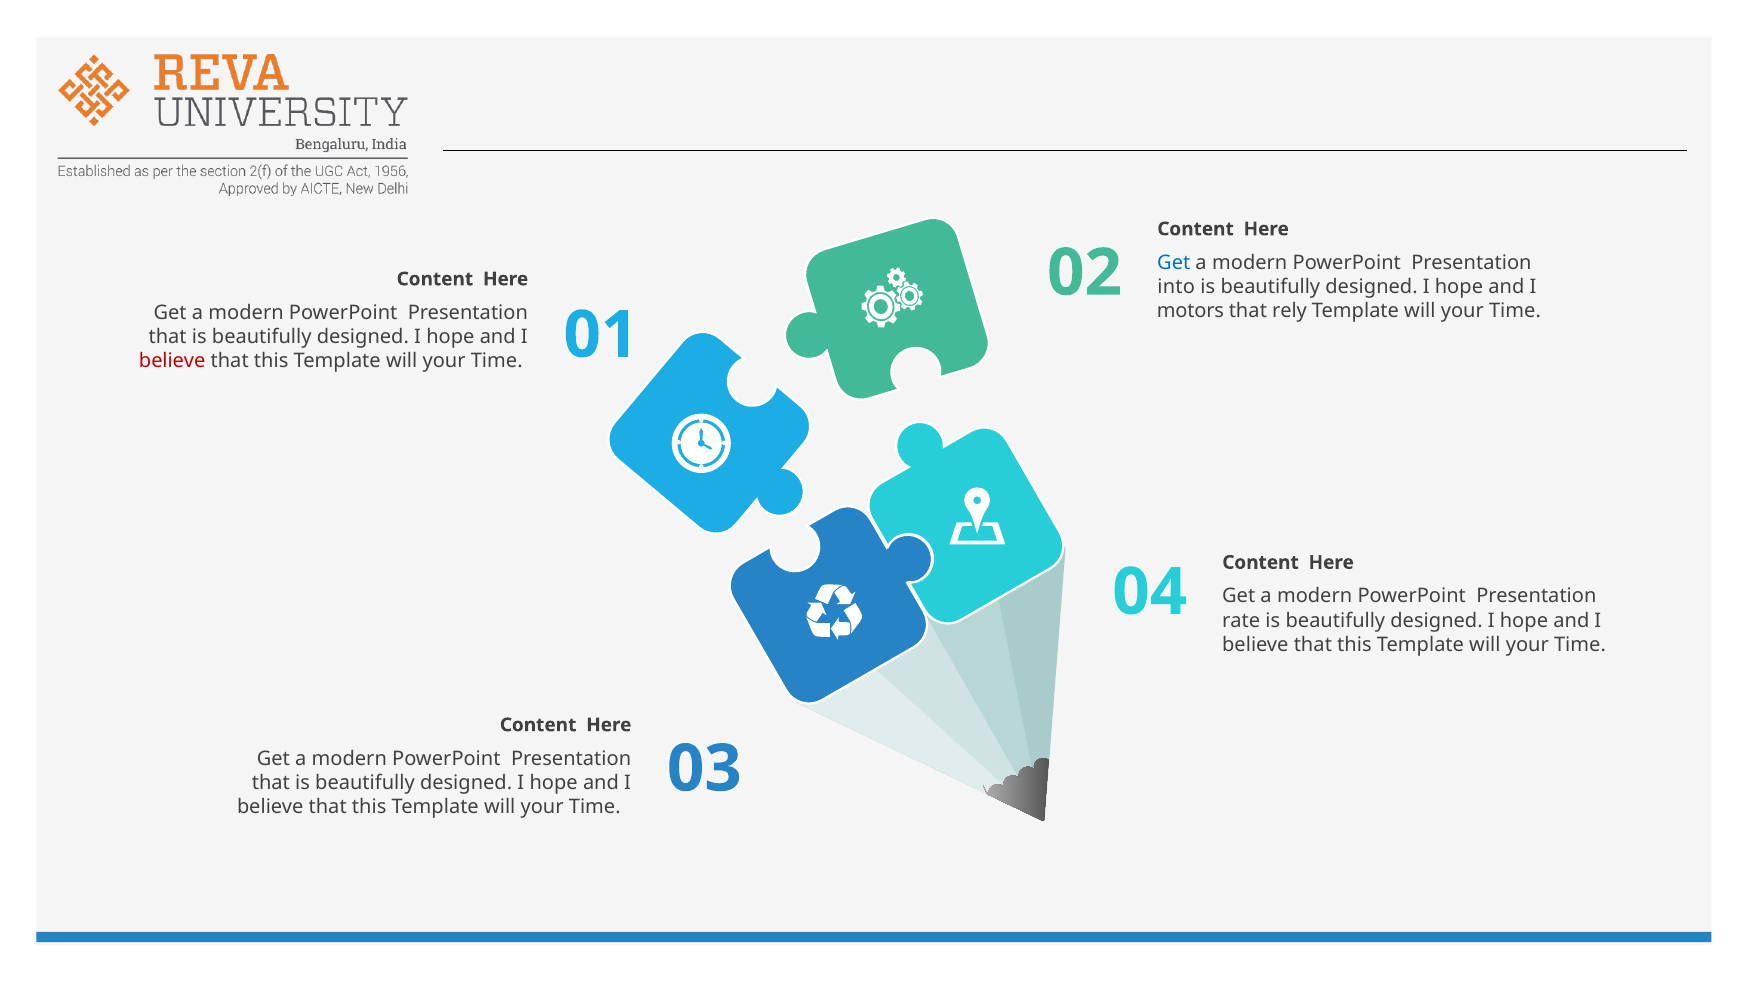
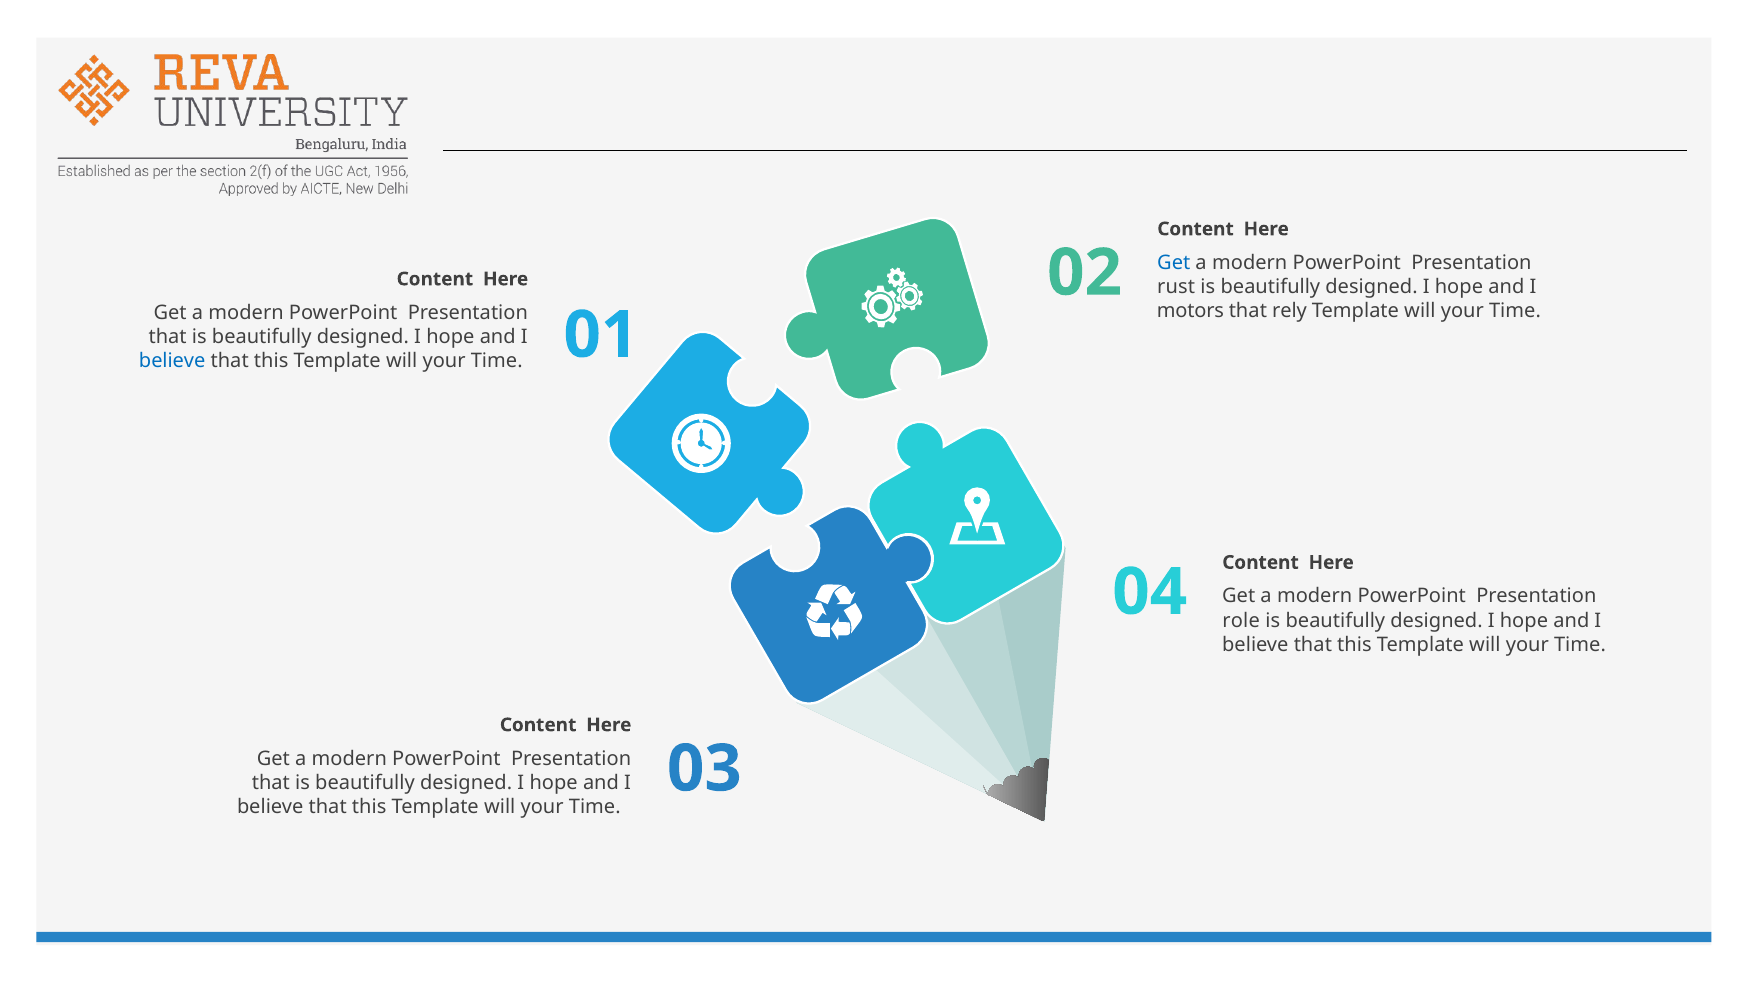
into: into -> rust (1176, 287)
believe colour: red -> blue (172, 361)
rate: rate -> role (1241, 621)
